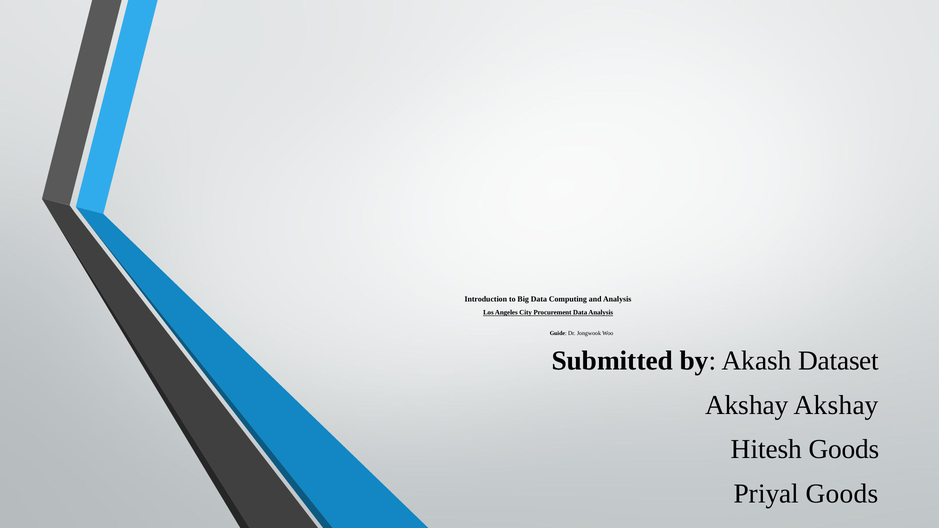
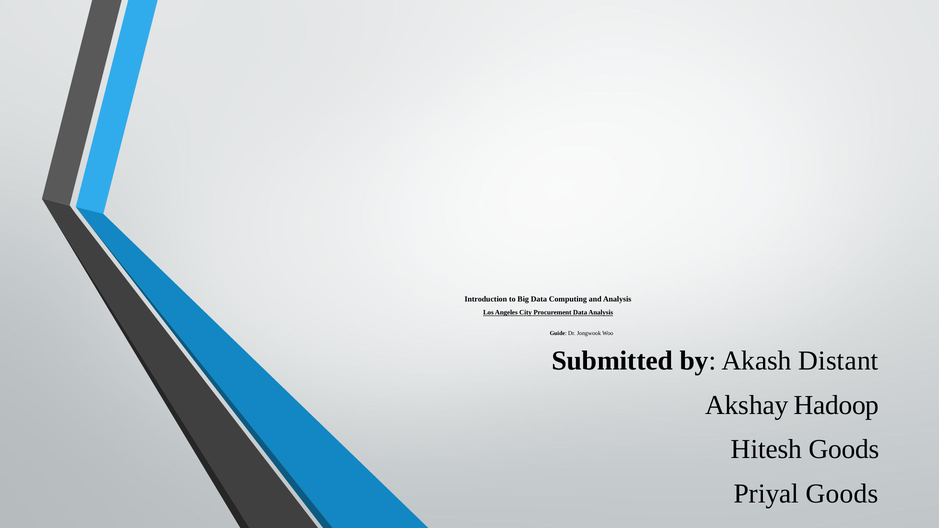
Dataset: Dataset -> Distant (838, 361)
Akshay Akshay: Akshay -> Hadoop (836, 405)
